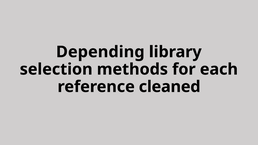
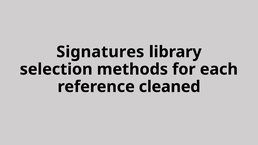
Depending: Depending -> Signatures (100, 52)
